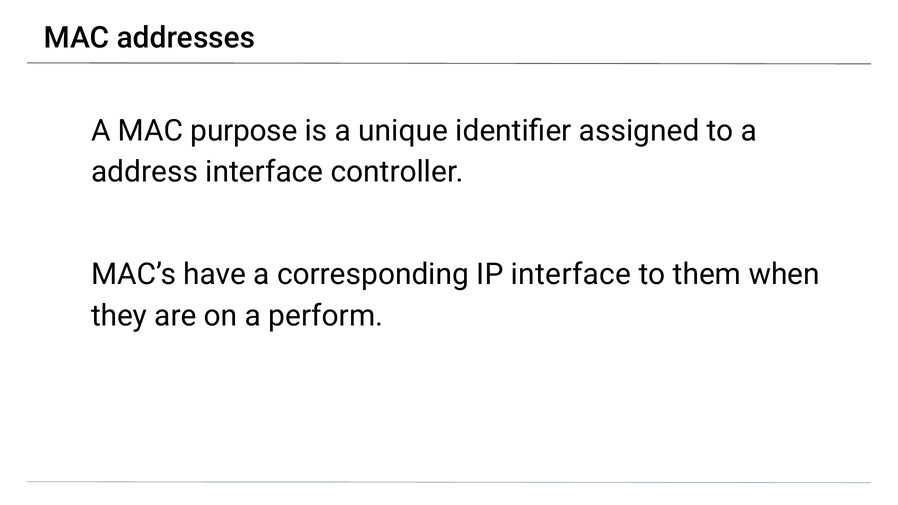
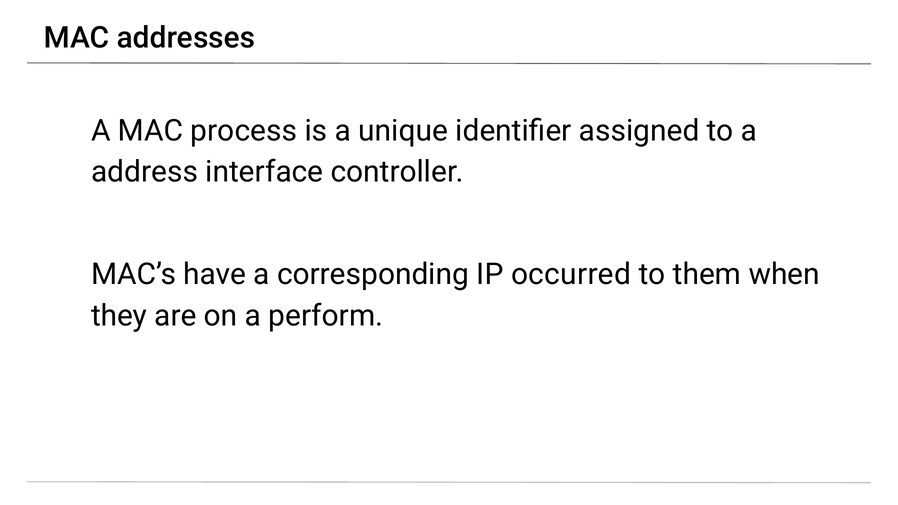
purpose: purpose -> process (244, 131)
IP interface: interface -> occurred (571, 275)
